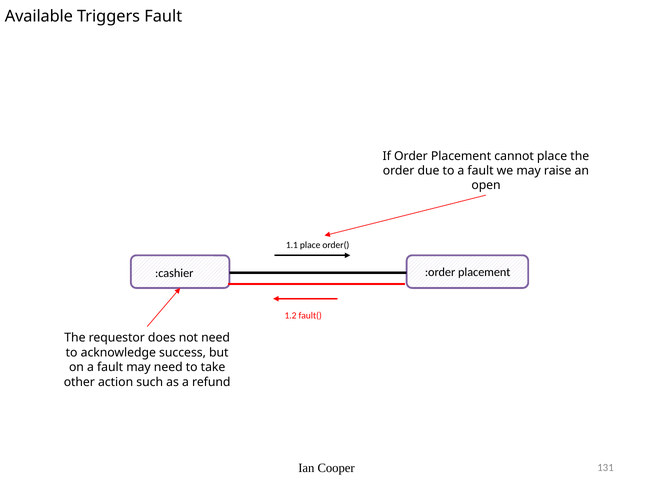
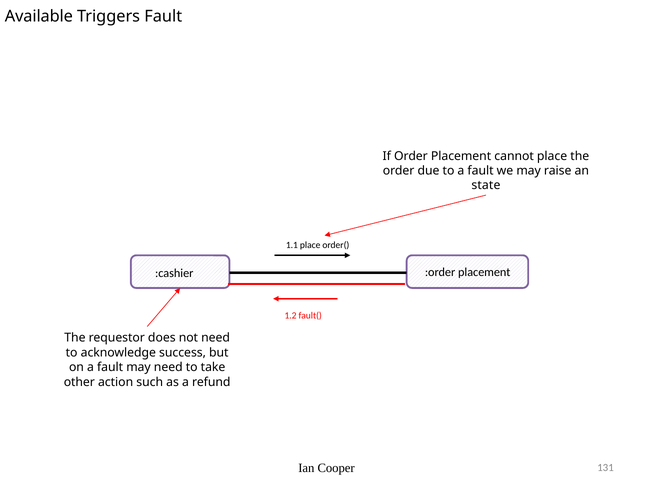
open: open -> state (486, 185)
